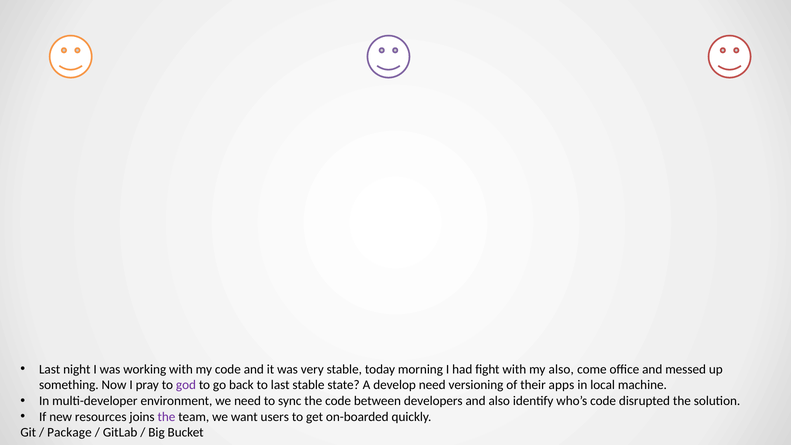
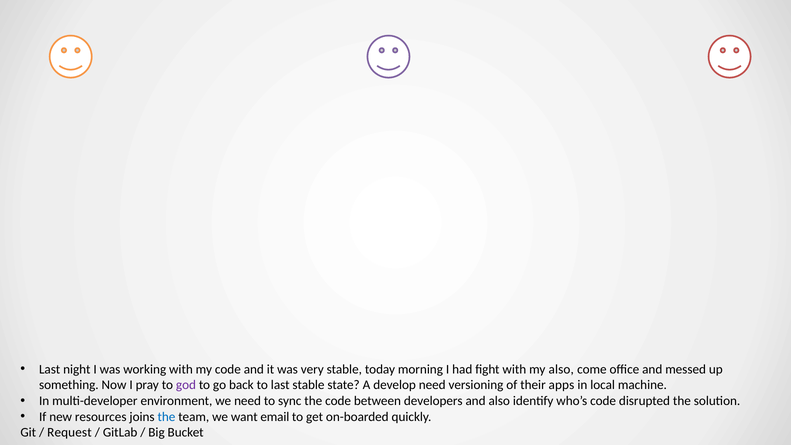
the colour: purple -> blue (166, 417)
users: users -> email (275, 417)
Package: Package -> Request (69, 433)
